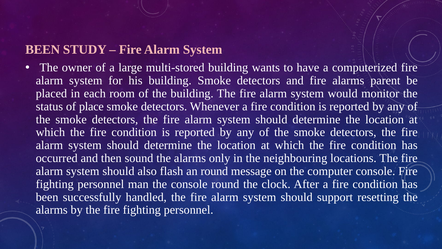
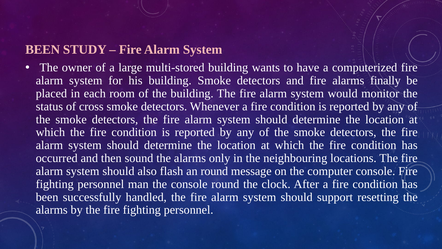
parent: parent -> finally (385, 80)
place: place -> cross (91, 106)
